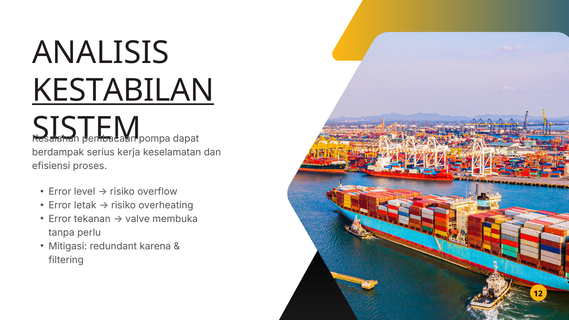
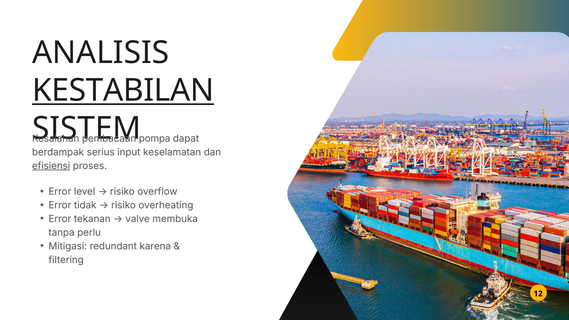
kerja: kerja -> input (129, 152)
efisiensi underline: none -> present (51, 166)
letak: letak -> tidak (85, 205)
